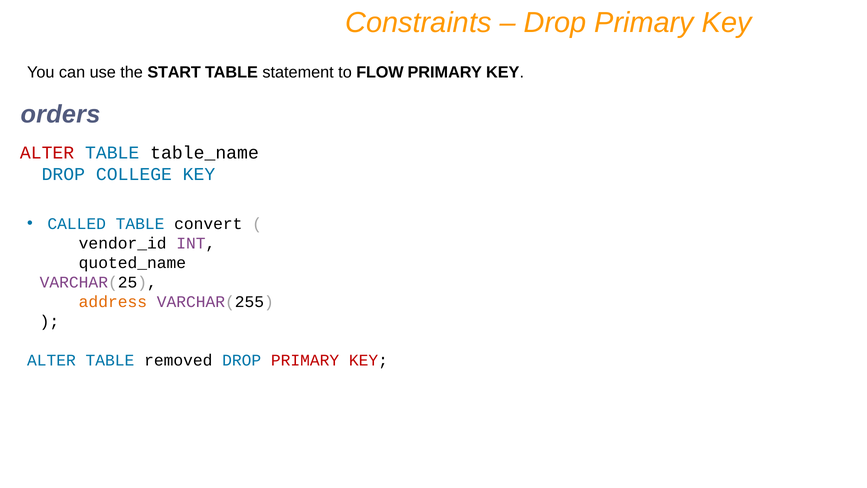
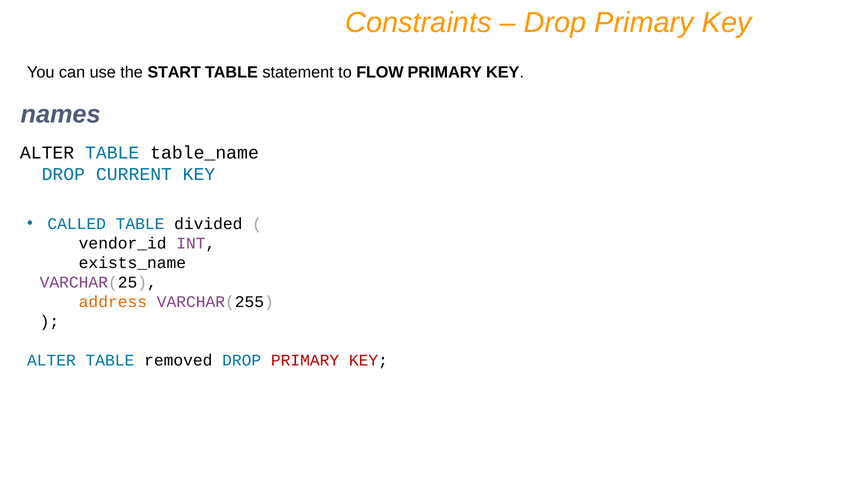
orders: orders -> names (61, 114)
ALTER colour: red -> black (47, 153)
COLLEGE: COLLEGE -> CURRENT (134, 174)
convert: convert -> divided (208, 224)
quoted_name: quoted_name -> exists_name (132, 263)
